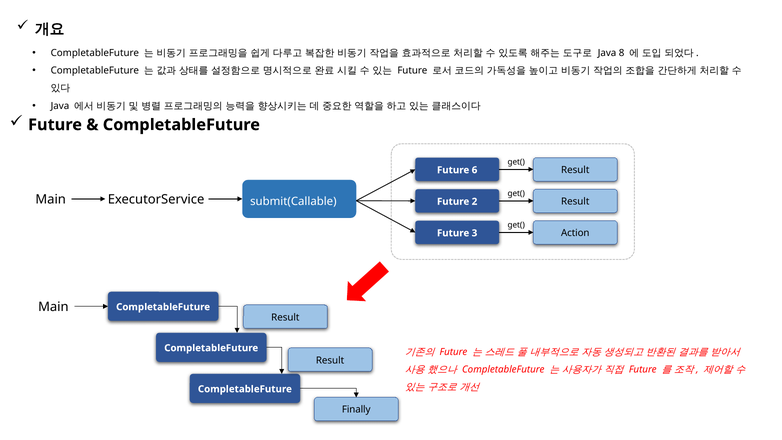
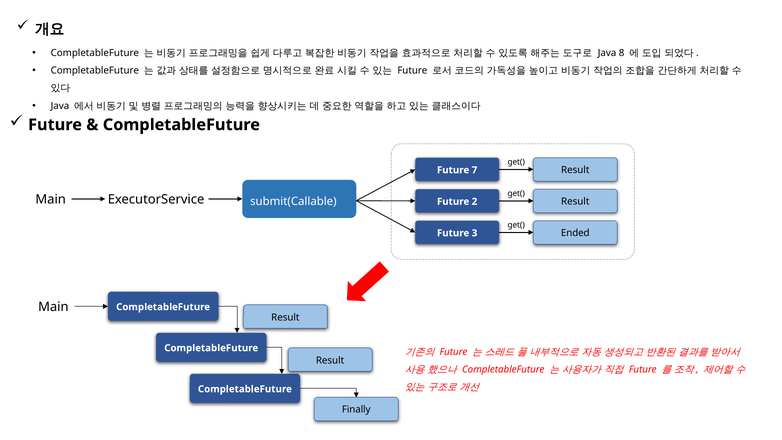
6: 6 -> 7 (475, 170)
Action: Action -> Ended (575, 233)
